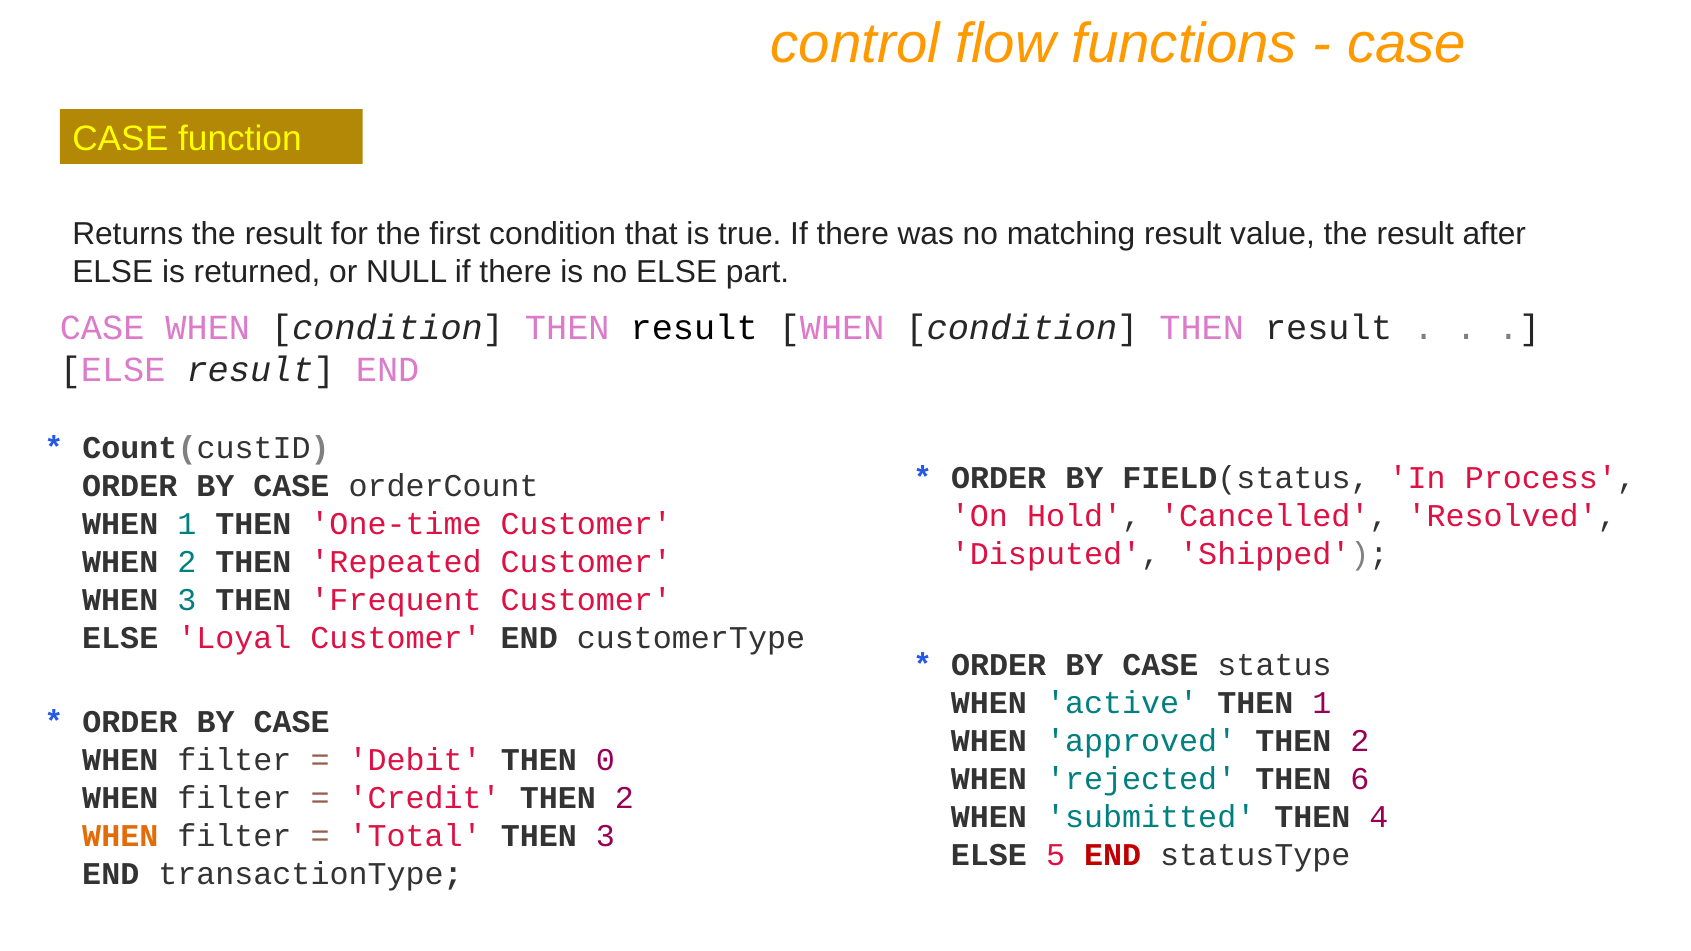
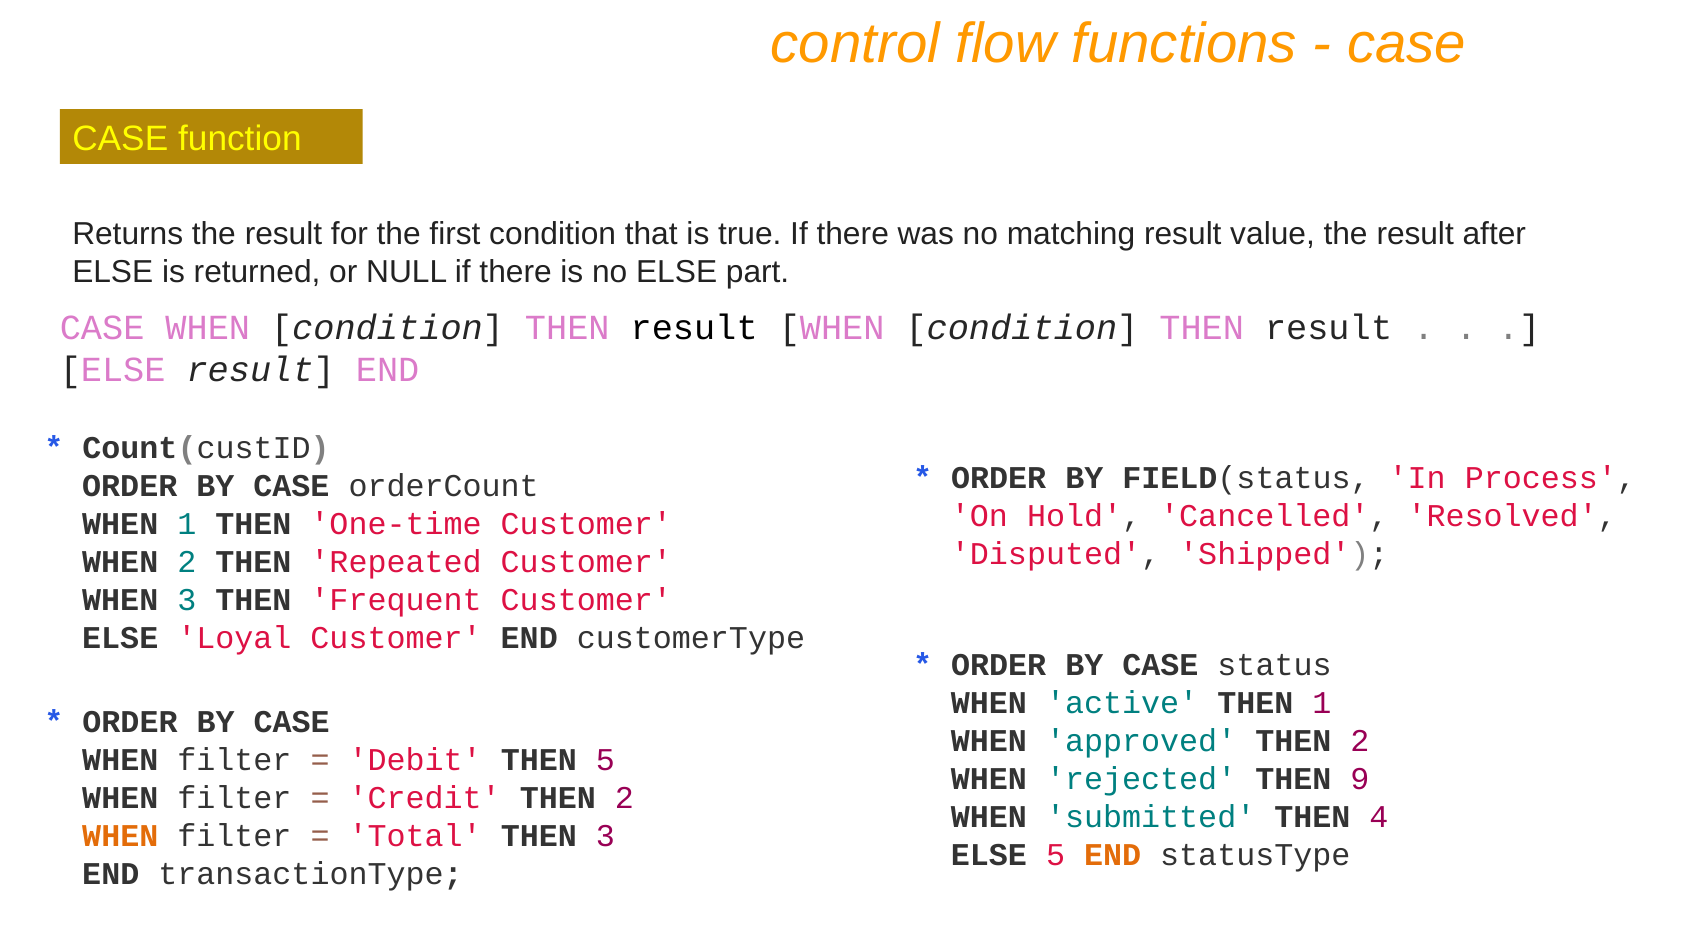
THEN 0: 0 -> 5 (605, 760)
6: 6 -> 9 (1360, 779)
END colour: red -> orange (1113, 855)
